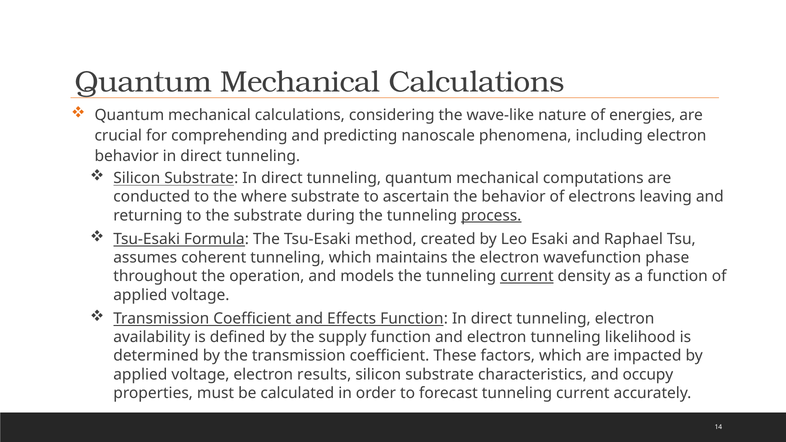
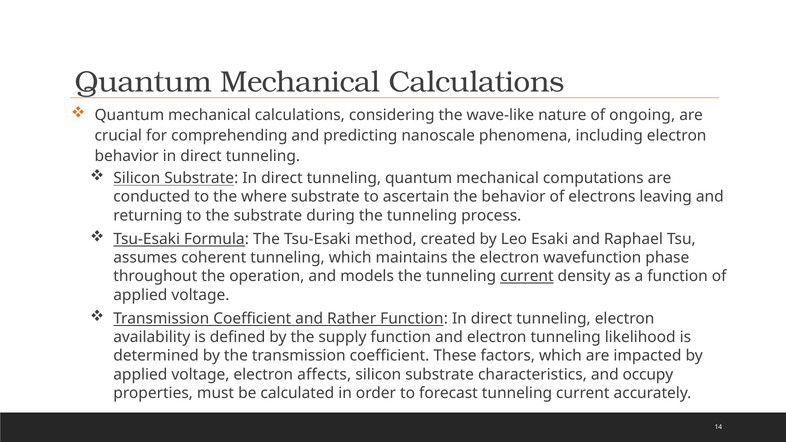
energies: energies -> ongoing (642, 115)
process underline: present -> none (491, 215)
Effects: Effects -> Rather (352, 319)
results: results -> affects (324, 375)
